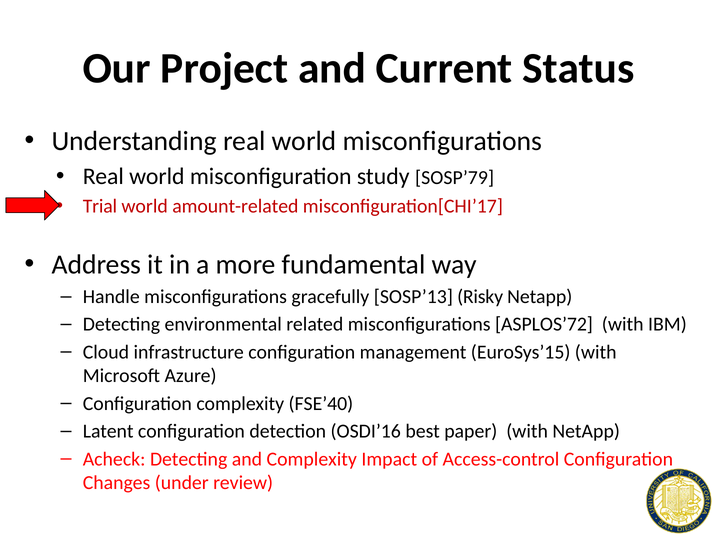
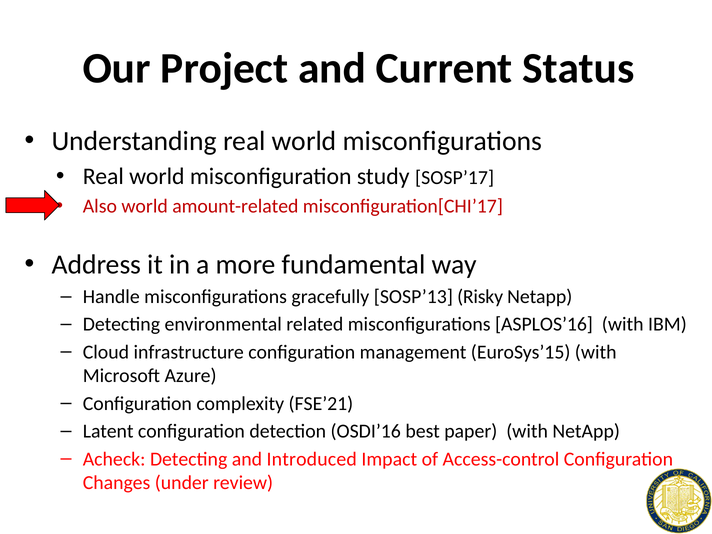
SOSP’79: SOSP’79 -> SOSP’17 (455, 178)
Trial: Trial -> Also (100, 206)
ASPLOS’72: ASPLOS’72 -> ASPLOS’16 (544, 324)
FSE’40: FSE’40 -> FSE’21 (321, 404)
and Complexity: Complexity -> Introduced (312, 459)
